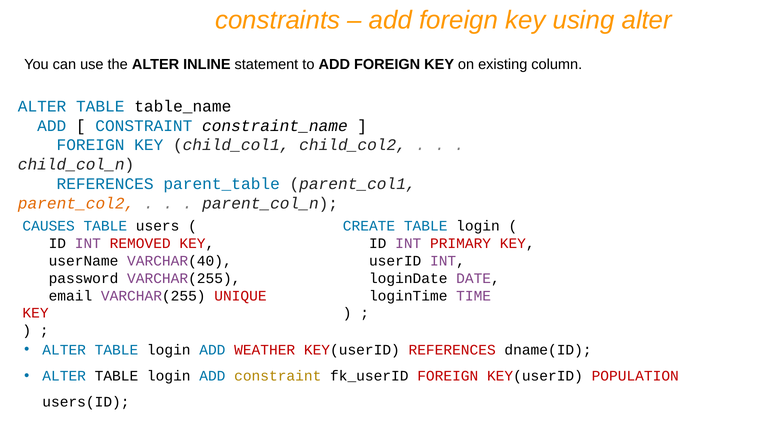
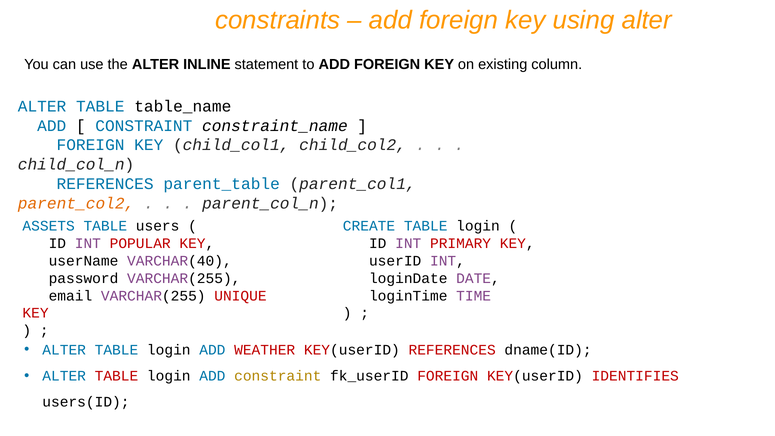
CAUSES: CAUSES -> ASSETS (49, 226)
REMOVED: REMOVED -> POPULAR (140, 243)
TABLE colour: black -> red (116, 376)
POPULATION: POPULATION -> IDENTIFIES (635, 376)
